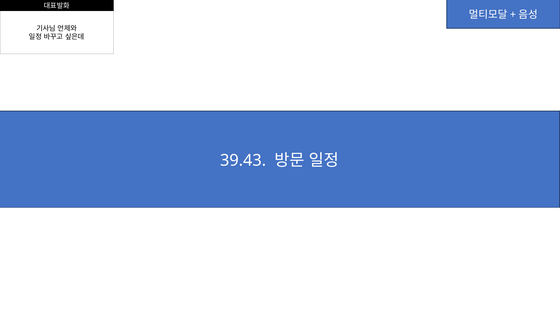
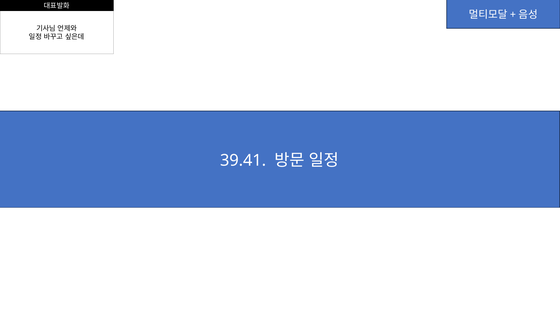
39.43: 39.43 -> 39.41 (243, 160)
